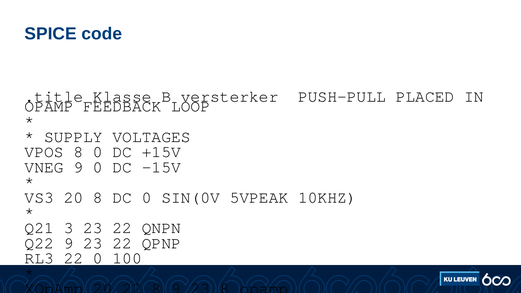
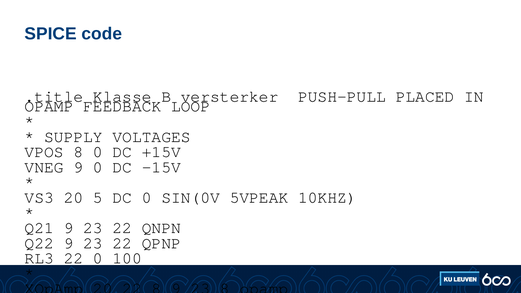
20 8: 8 -> 5 (98, 197)
Q21 3: 3 -> 9 (69, 228)
